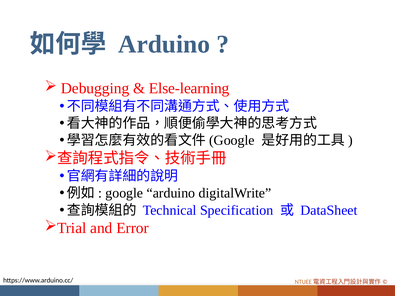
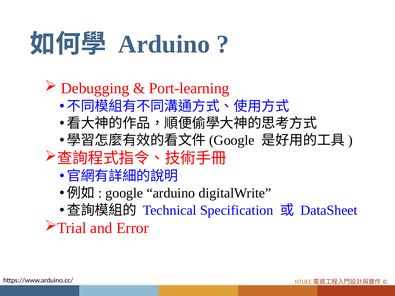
Else-learning: Else-learning -> Port-learning (189, 88)
